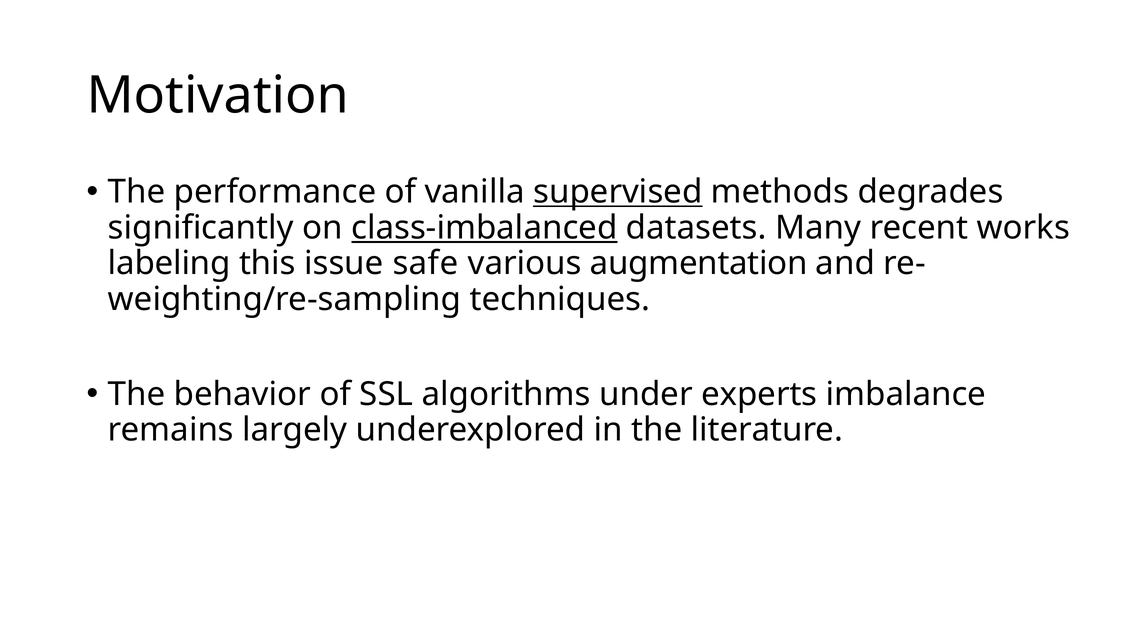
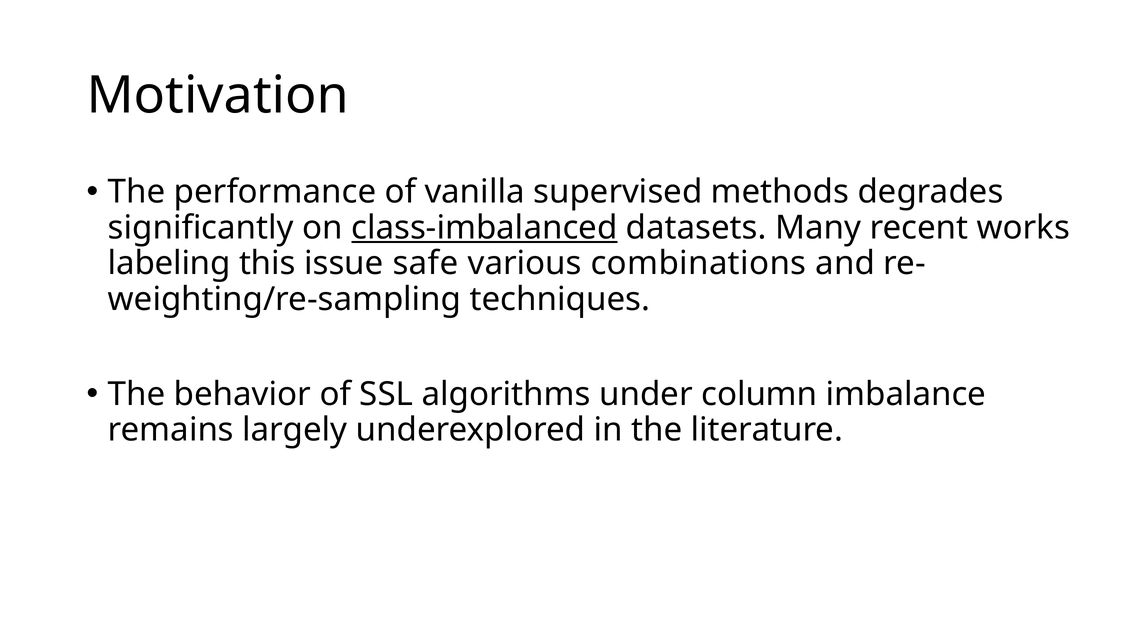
supervised underline: present -> none (618, 192)
augmentation: augmentation -> combinations (698, 263)
experts: experts -> column (759, 394)
